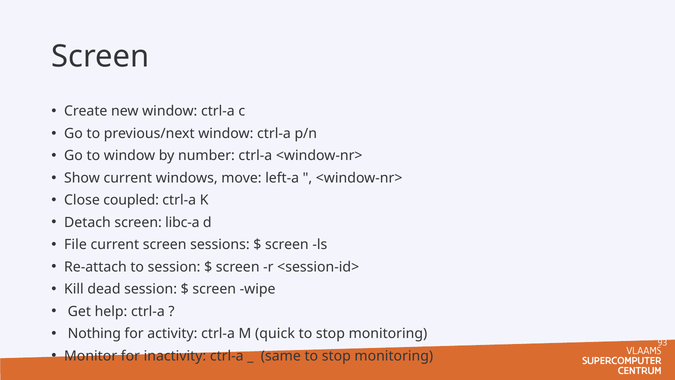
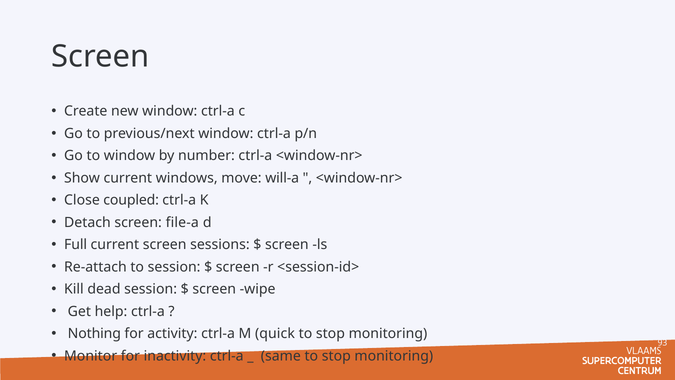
left-a: left-a -> will-a (282, 178)
libc-a: libc-a -> file-a (182, 222)
File: File -> Full (76, 244)
